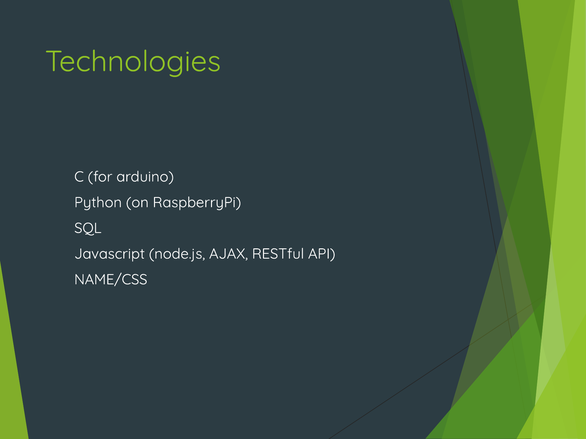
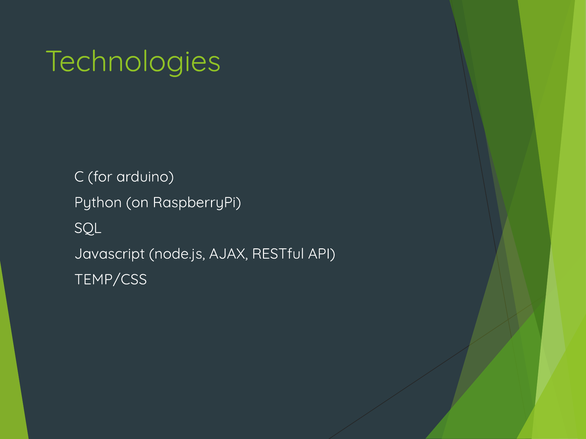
NAME/CSS: NAME/CSS -> TEMP/CSS (111, 280)
